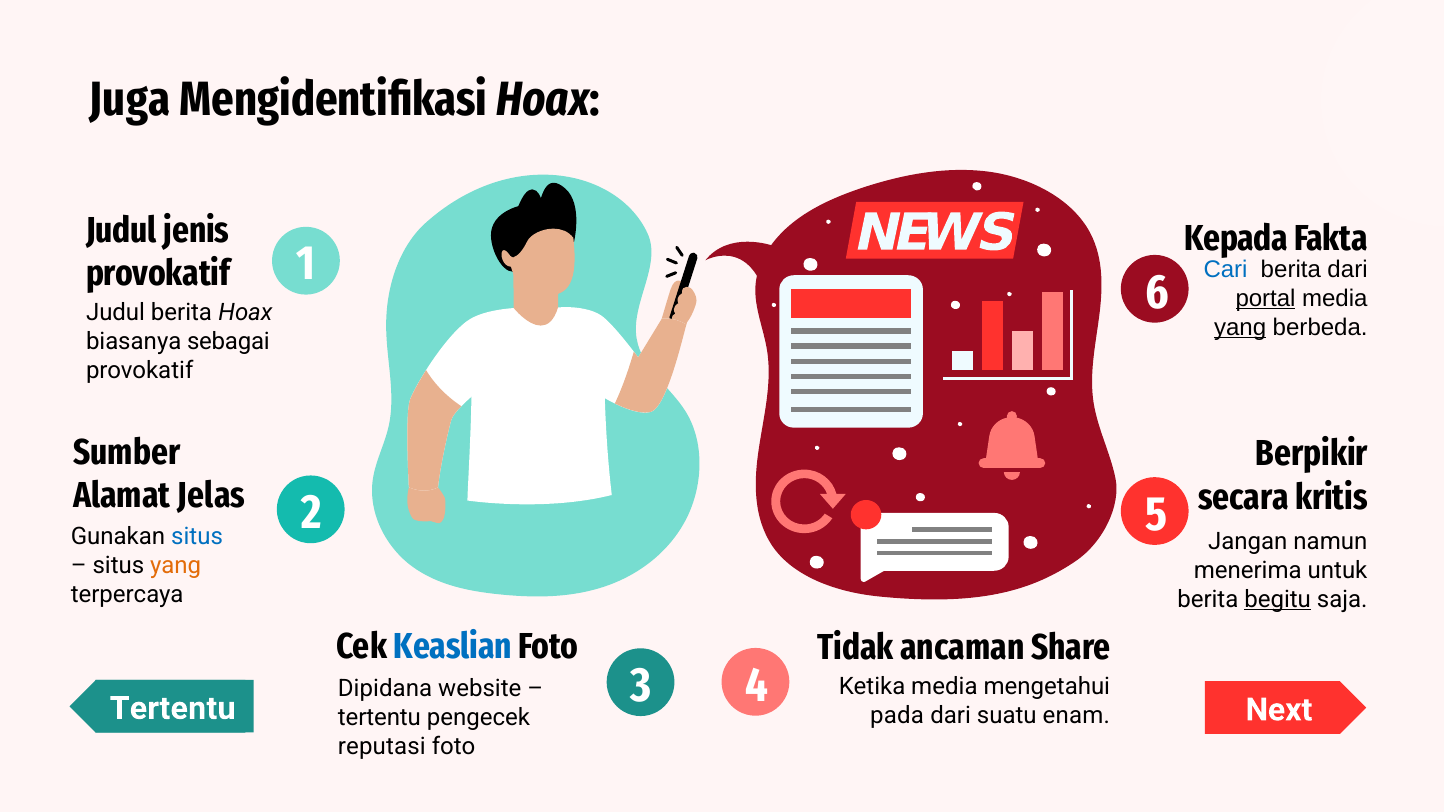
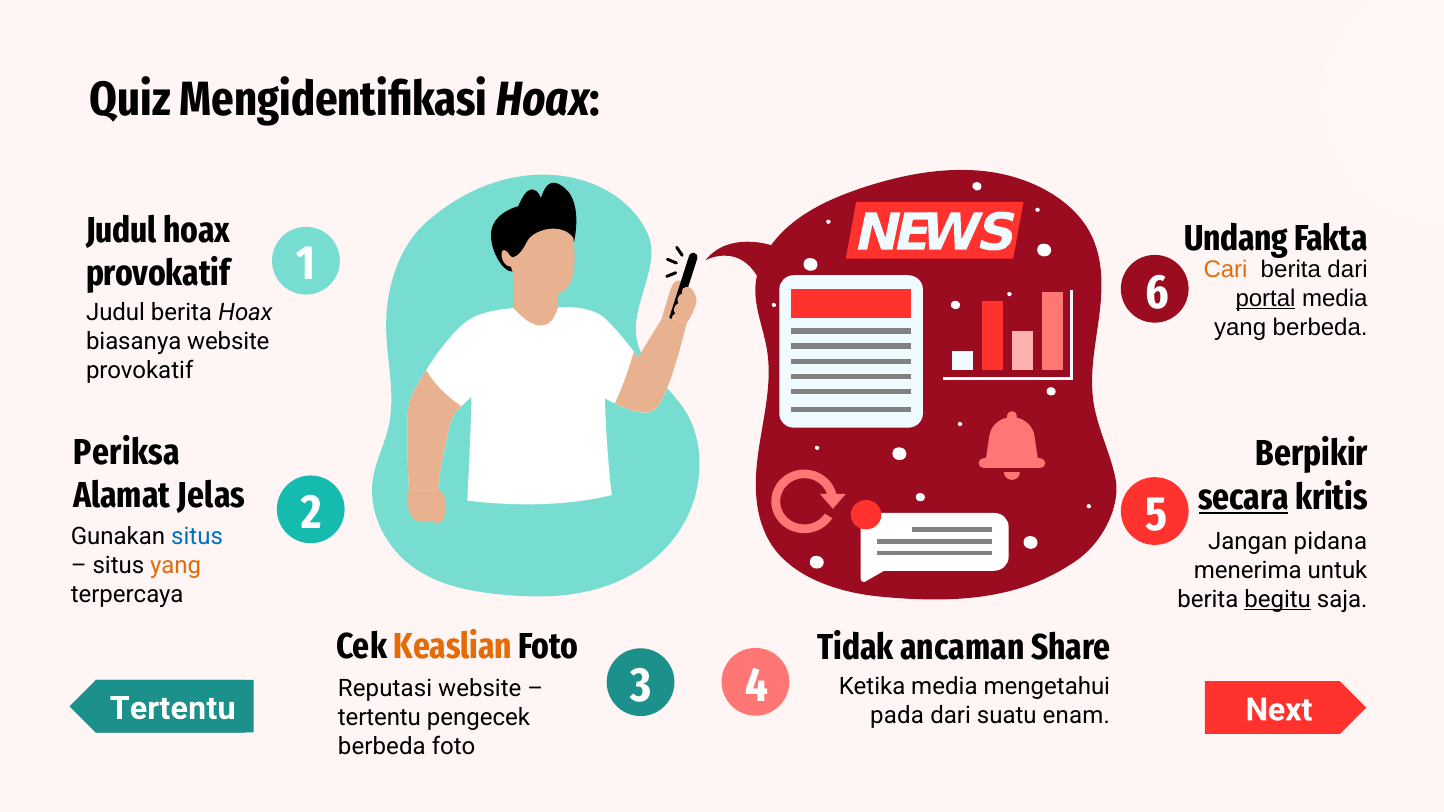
Juga: Juga -> Quiz (130, 99)
Judul jenis: jenis -> hoax (197, 230)
Kepada: Kepada -> Undang (1236, 238)
Cari colour: blue -> orange (1226, 270)
yang underline: present -> none (1240, 327)
biasanya sebagai: sebagai -> website (228, 342)
Sumber: Sumber -> Periksa (127, 452)
secara underline: none -> present (1244, 497)
namun: namun -> pidana (1330, 542)
Keaslian colour: blue -> orange (453, 647)
Dipidana: Dipidana -> Reputasi (385, 689)
reputasi: reputasi -> berbeda (382, 747)
